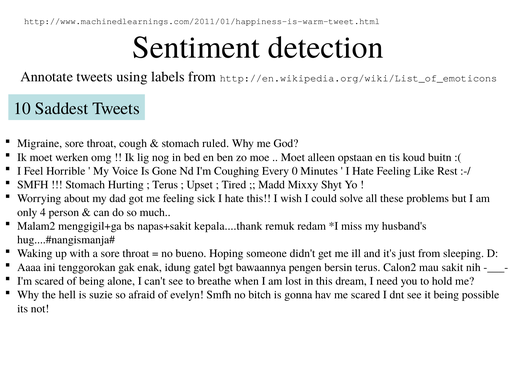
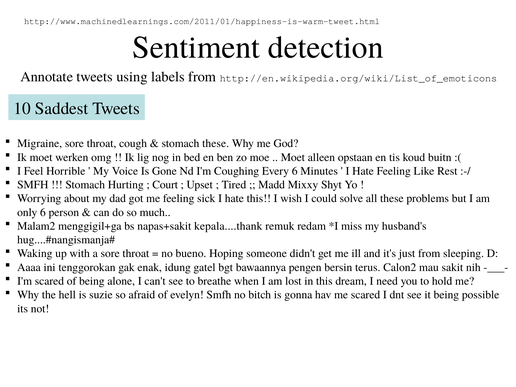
stomach ruled: ruled -> these (216, 144)
Every 0: 0 -> 6 (295, 171)
Terus: Terus -> Court (165, 185)
only 4: 4 -> 6 (43, 212)
